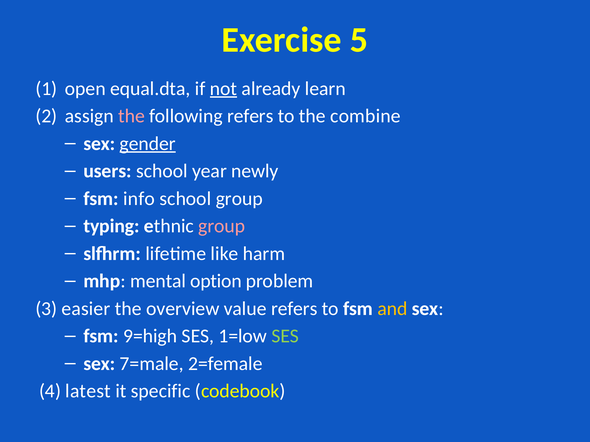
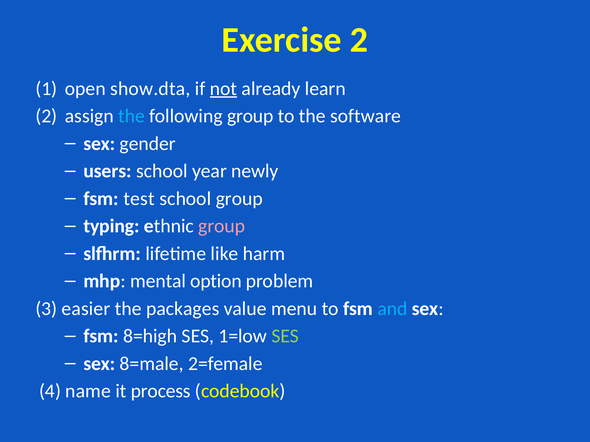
Exercise 5: 5 -> 2 (359, 40)
equal.dta: equal.dta -> show.dta (150, 89)
the colour: pink -> light blue (131, 116)
following refers: refers -> group (250, 116)
combine: combine -> software (366, 116)
gender underline: present -> none (148, 144)
info: info -> test (139, 199)
overview: overview -> packages (183, 309)
value refers: refers -> menu (294, 309)
and colour: yellow -> light blue (392, 309)
9=high: 9=high -> 8=high (150, 336)
7=male: 7=male -> 8=male (152, 364)
latest: latest -> name (88, 391)
specific: specific -> process (161, 391)
